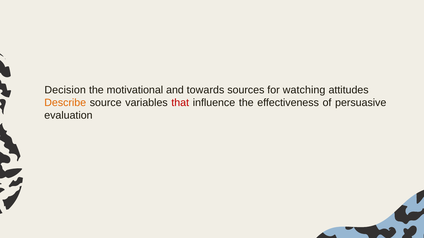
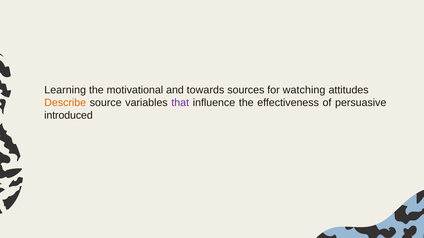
Decision: Decision -> Learning (65, 90)
that colour: red -> purple (180, 103)
evaluation: evaluation -> introduced (68, 116)
